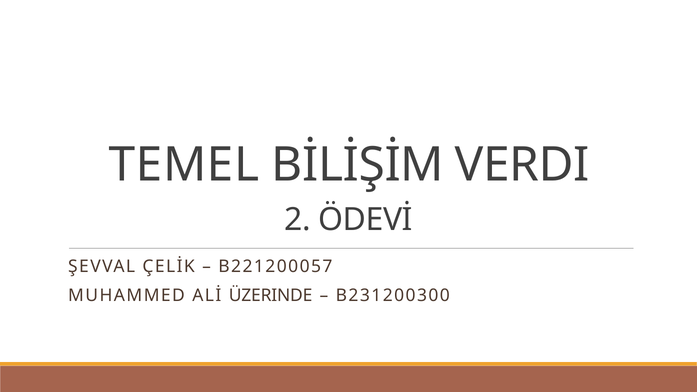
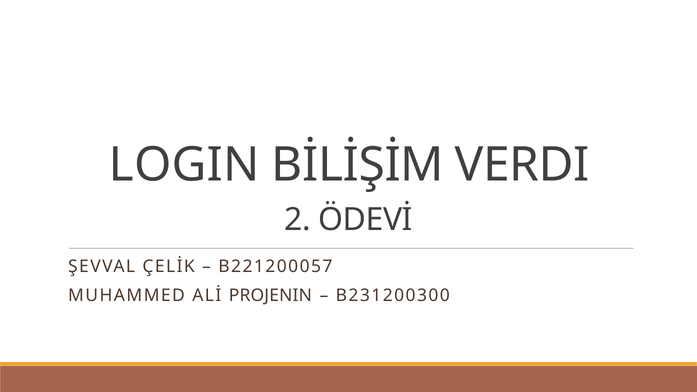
TEMEL: TEMEL -> LOGIN (184, 165)
ÜZERINDE: ÜZERINDE -> PROJENIN (270, 296)
